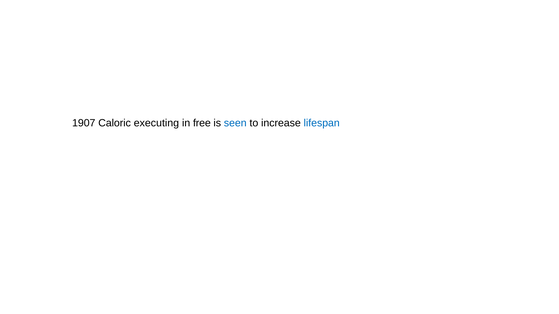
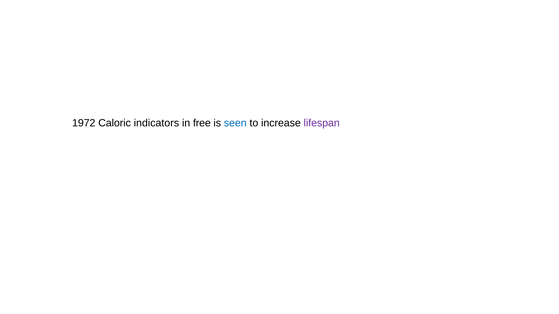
1907: 1907 -> 1972 (84, 123)
executing: executing -> indicators (156, 123)
lifespan colour: blue -> purple (322, 123)
